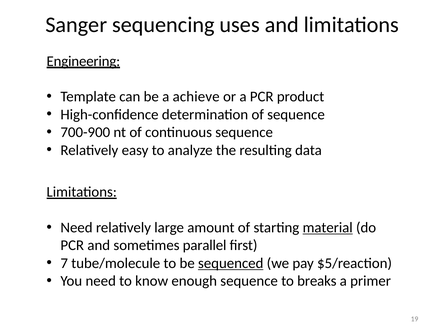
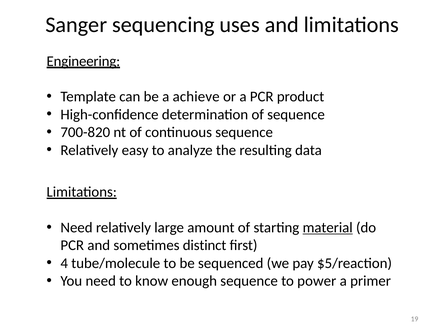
700-900: 700-900 -> 700-820 (85, 132)
parallel: parallel -> distinct (205, 245)
7: 7 -> 4 (64, 263)
sequenced underline: present -> none (231, 263)
breaks: breaks -> power (317, 281)
